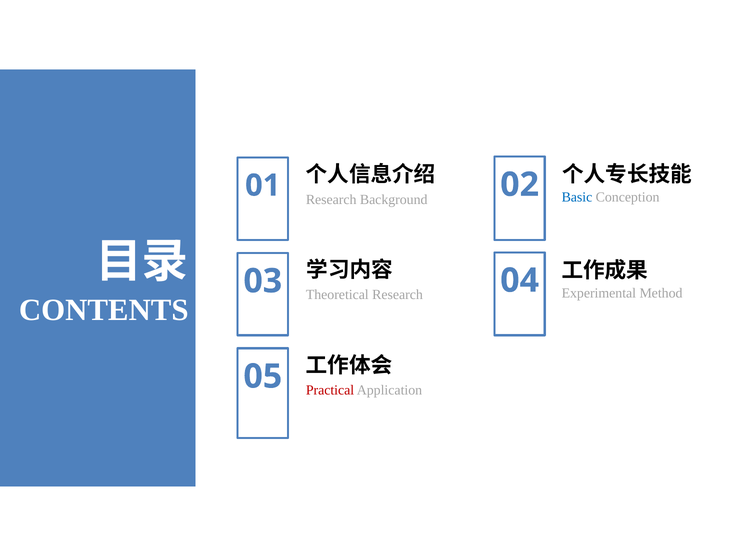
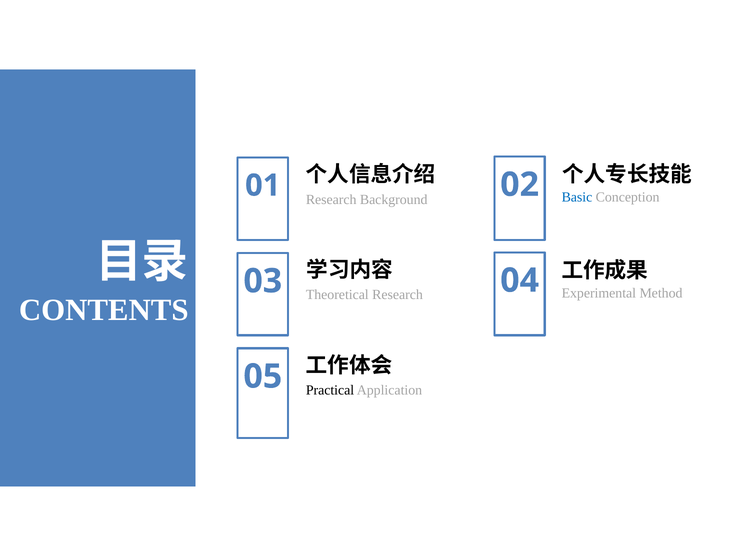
Practical colour: red -> black (330, 390)
